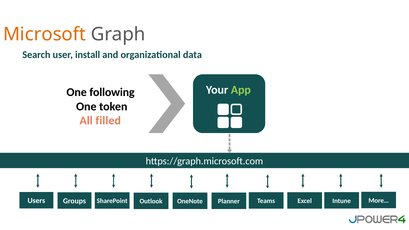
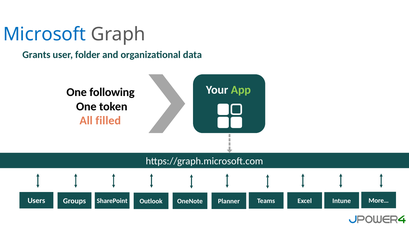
Microsoft colour: orange -> blue (45, 34)
Search: Search -> Grants (36, 55)
install: install -> folder (88, 55)
